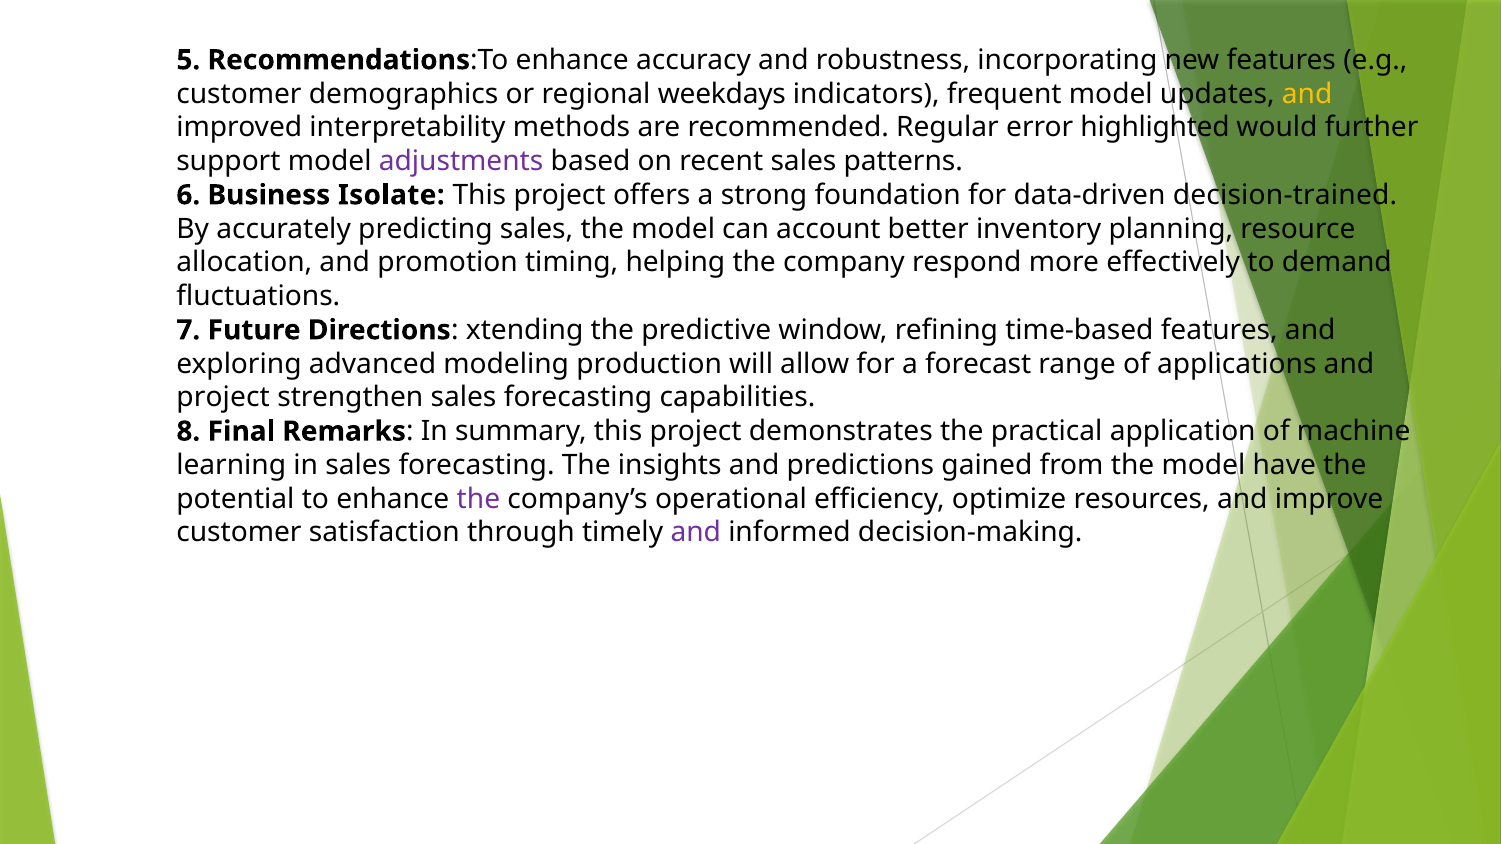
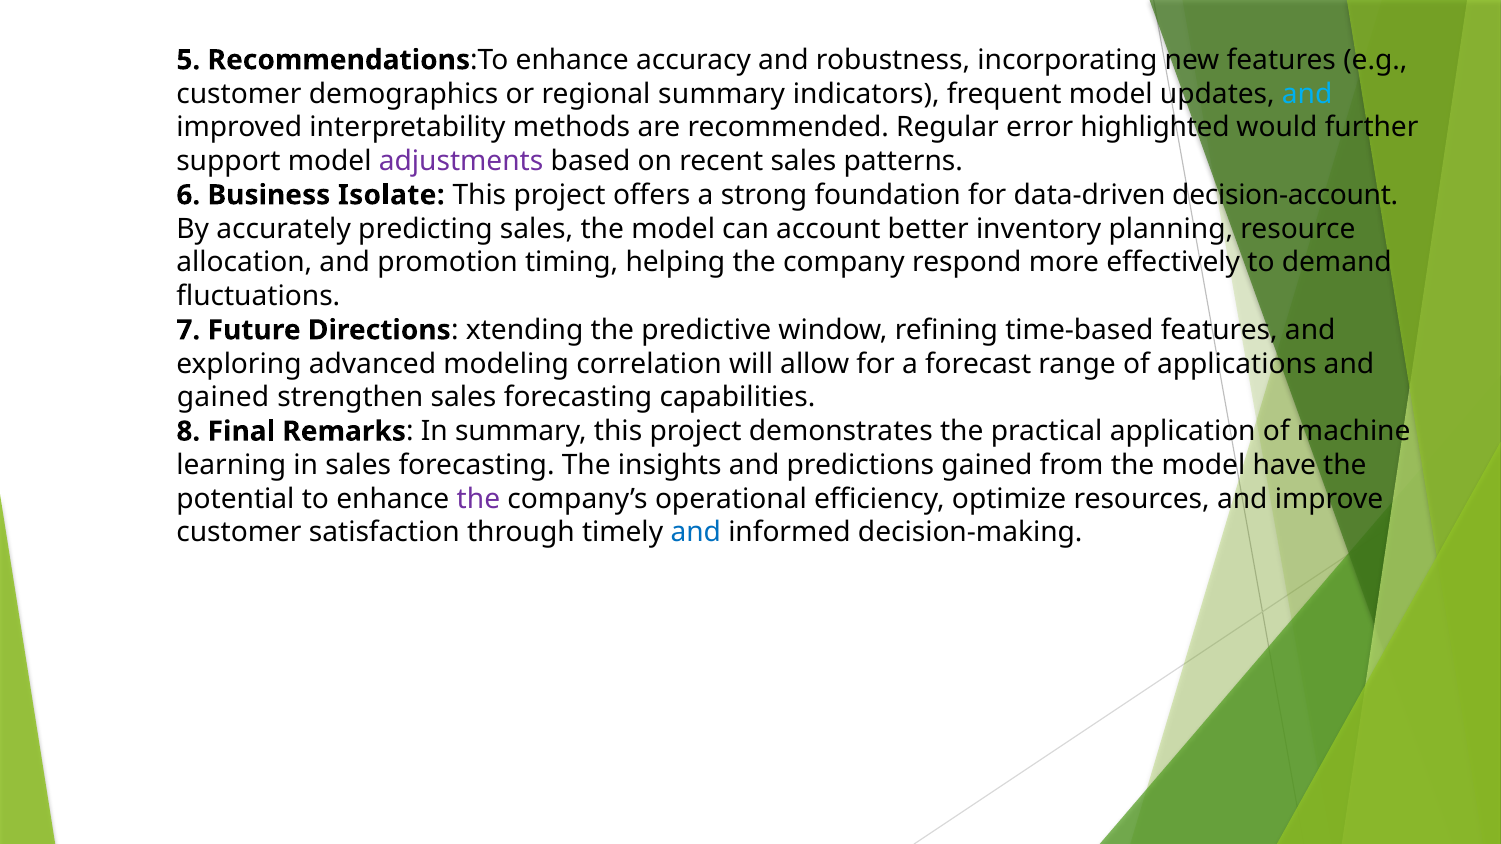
regional weekdays: weekdays -> summary (722, 94)
and colour: yellow -> light blue (1307, 94)
decision-trained: decision-trained -> decision-account (1285, 195)
production: production -> correlation (649, 364)
project: project -> gained (223, 398)
and colour: purple -> blue (696, 533)
